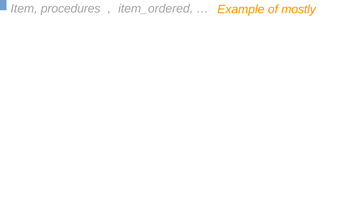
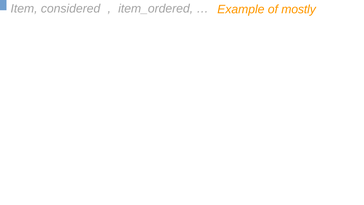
procedures: procedures -> considered (71, 9)
